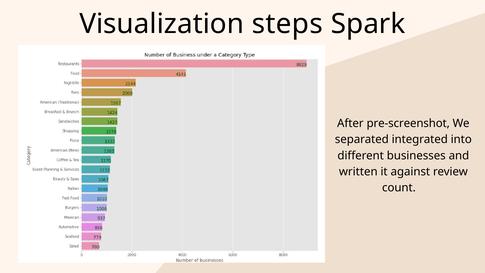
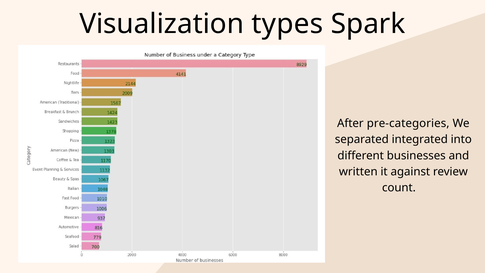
steps: steps -> types (287, 24)
pre-screenshot: pre-screenshot -> pre-categories (408, 123)
